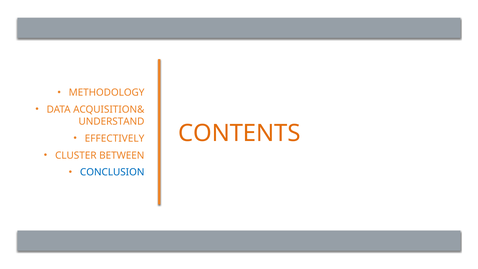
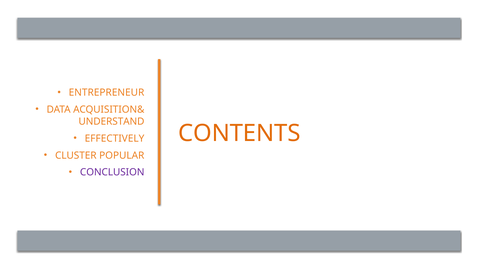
METHODOLOGY: METHODOLOGY -> ENTREPRENEUR (107, 93)
BETWEEN: BETWEEN -> POPULAR (122, 155)
CONCLUSION colour: blue -> purple (112, 172)
